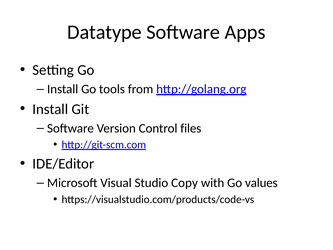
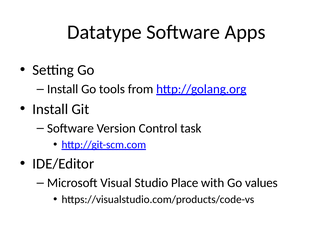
files: files -> task (191, 128)
Copy: Copy -> Place (185, 183)
